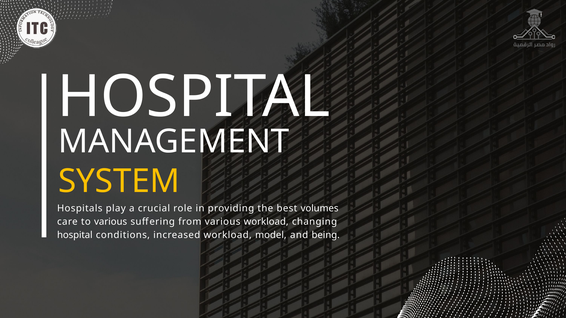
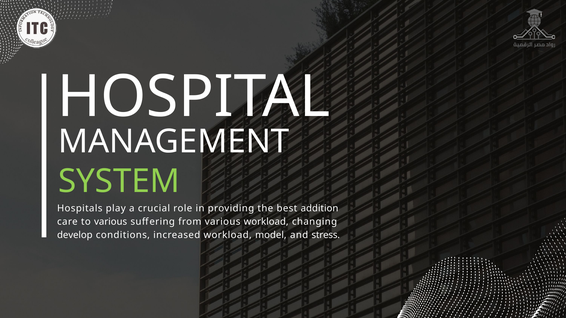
SYSTEM colour: yellow -> light green (119, 181)
volumes: volumes -> addition (320, 209)
hospital: hospital -> develop (75, 235)
being: being -> stress (326, 235)
